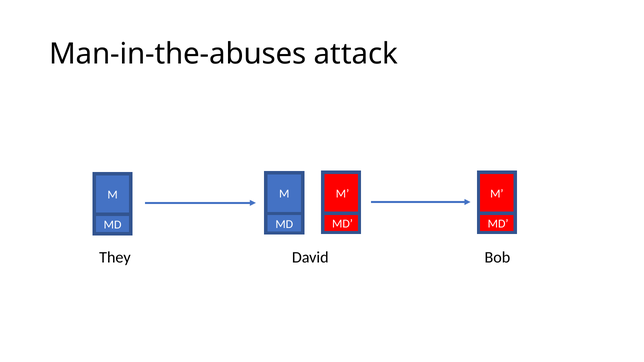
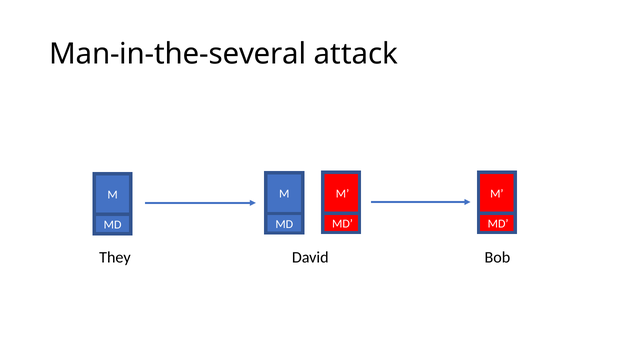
Man-in-the-abuses: Man-in-the-abuses -> Man-in-the-several (178, 54)
